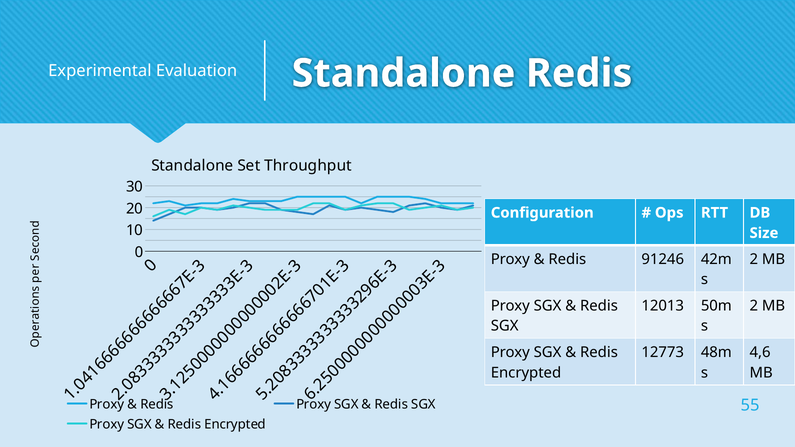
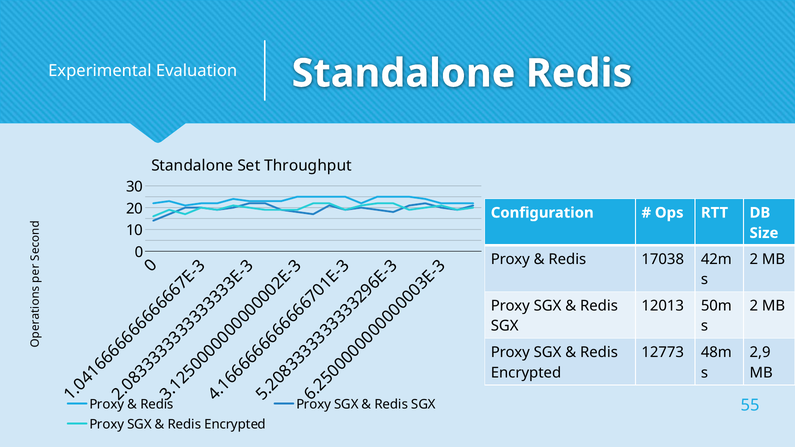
91246: 91246 -> 17038 (663, 259)
4,6: 4,6 -> 2,9 (760, 352)
